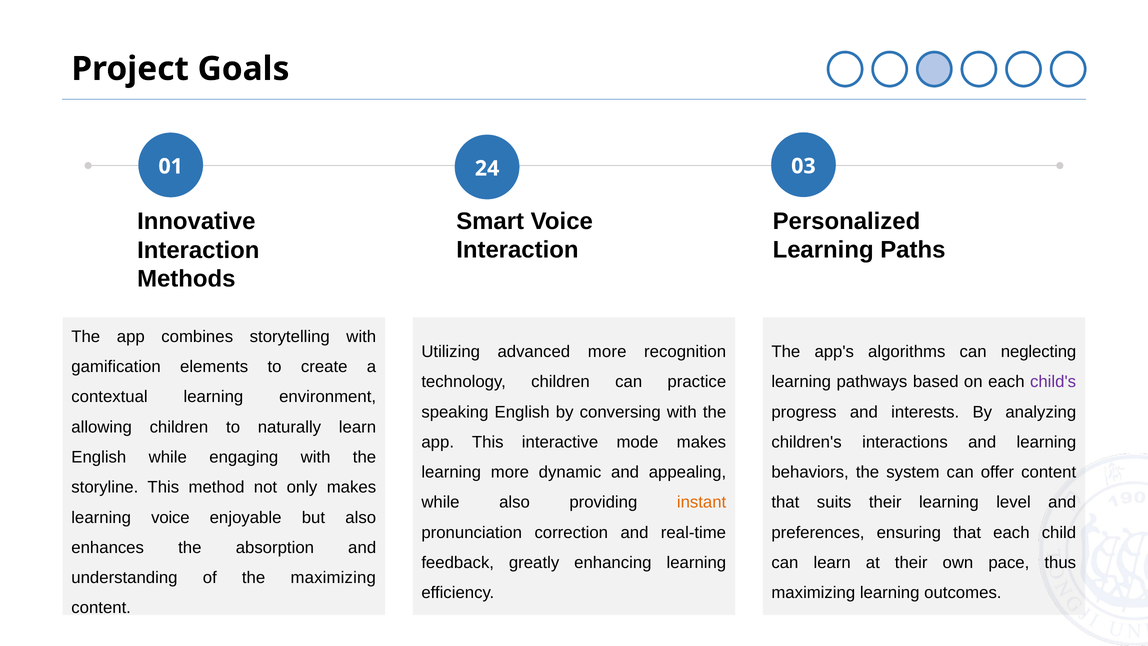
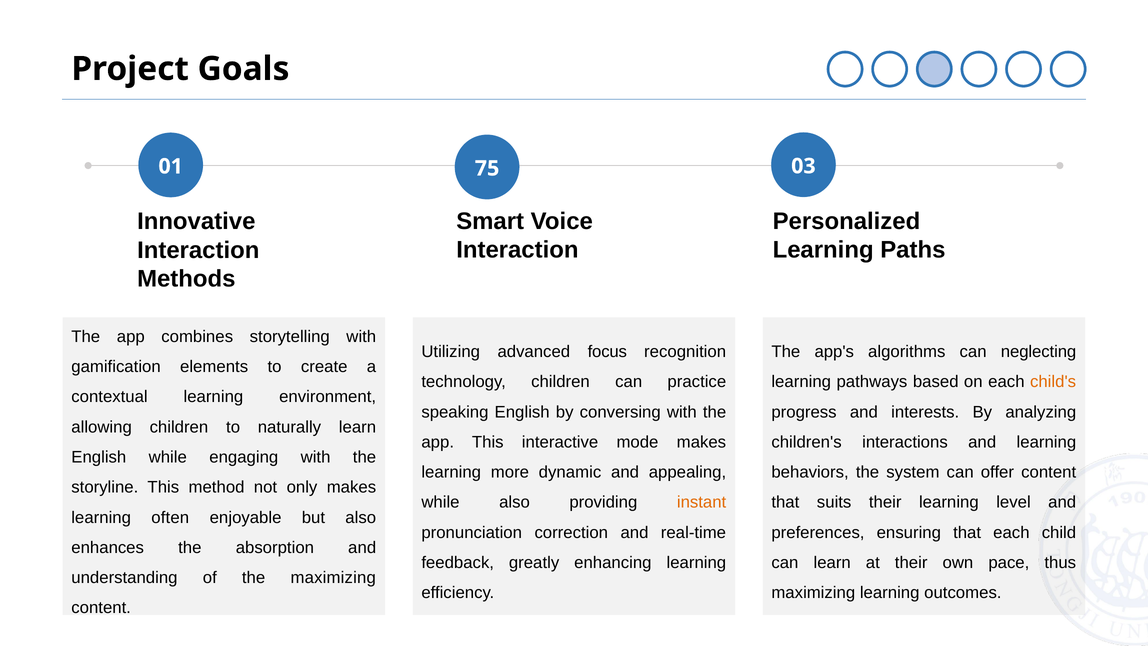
24: 24 -> 75 (487, 168)
advanced more: more -> focus (607, 352)
child's colour: purple -> orange (1053, 382)
learning voice: voice -> often (170, 517)
